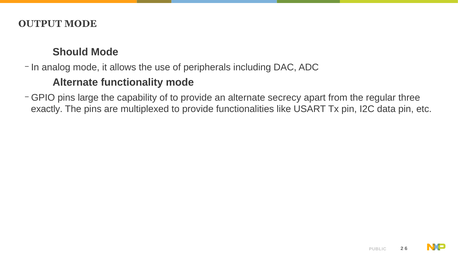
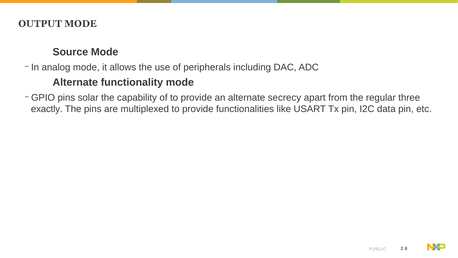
Should: Should -> Source (70, 52)
large: large -> solar (88, 97)
